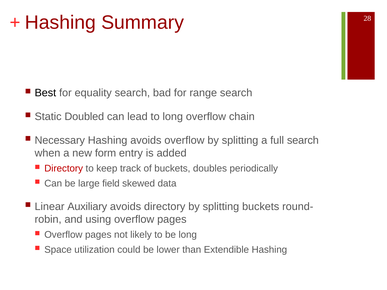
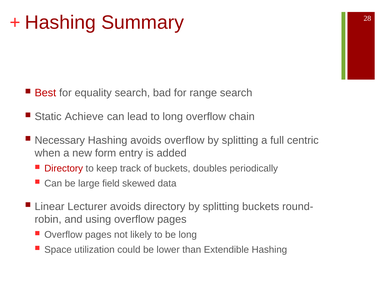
Best colour: black -> red (45, 93)
Doubled: Doubled -> Achieve (84, 117)
full search: search -> centric (303, 140)
Auxiliary: Auxiliary -> Lecturer (87, 207)
